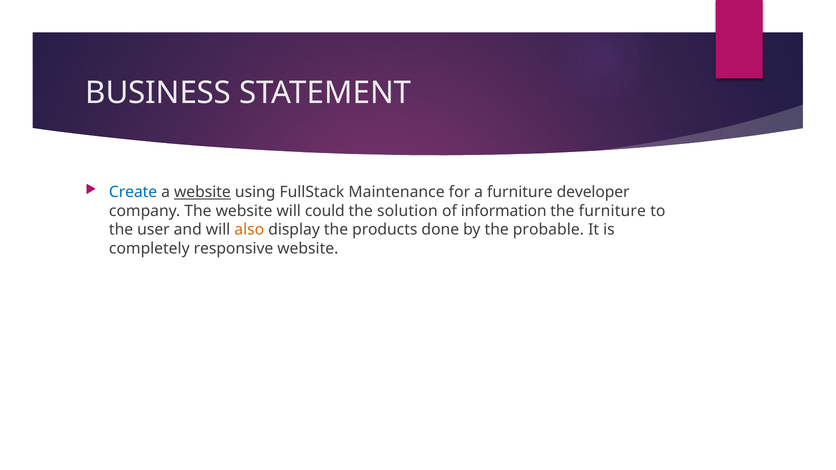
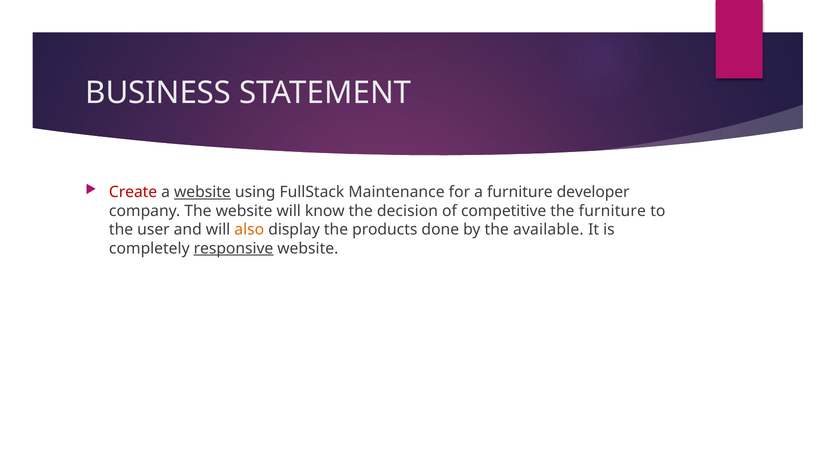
Create colour: blue -> red (133, 192)
could: could -> know (325, 211)
solution: solution -> decision (407, 211)
information: information -> competitive (504, 211)
probable: probable -> available (548, 230)
responsive underline: none -> present (233, 249)
